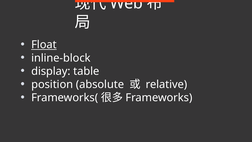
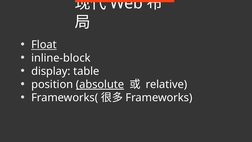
absolute underline: none -> present (100, 84)
